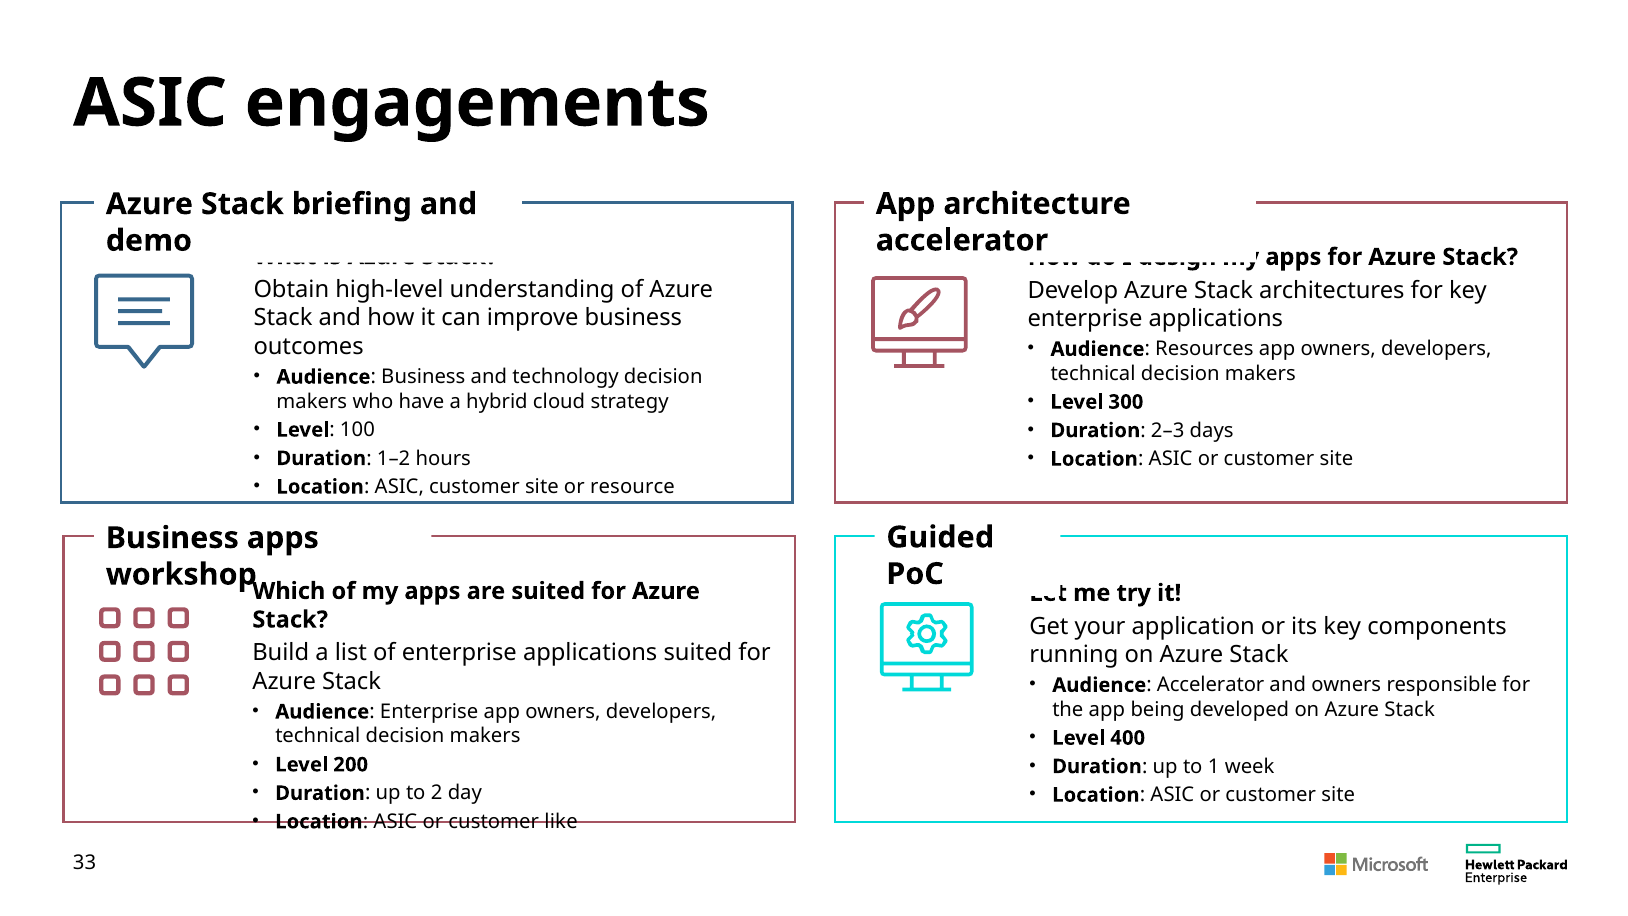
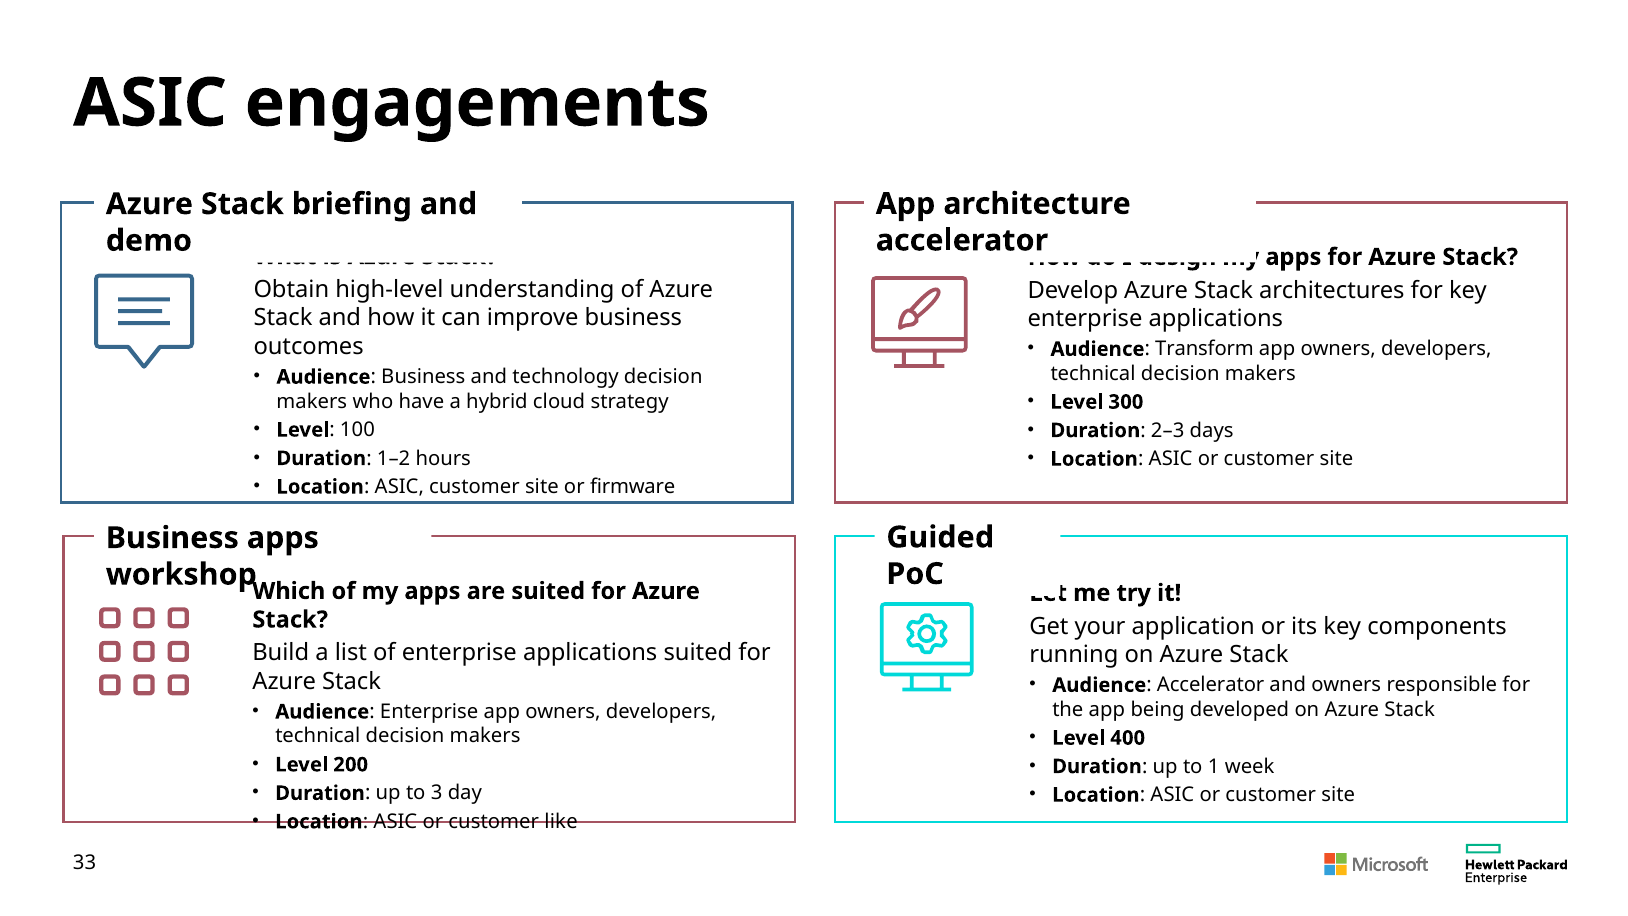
Resources: Resources -> Transform (1205, 349)
resource: resource -> firmware (633, 487)
2: 2 -> 3 (437, 793)
